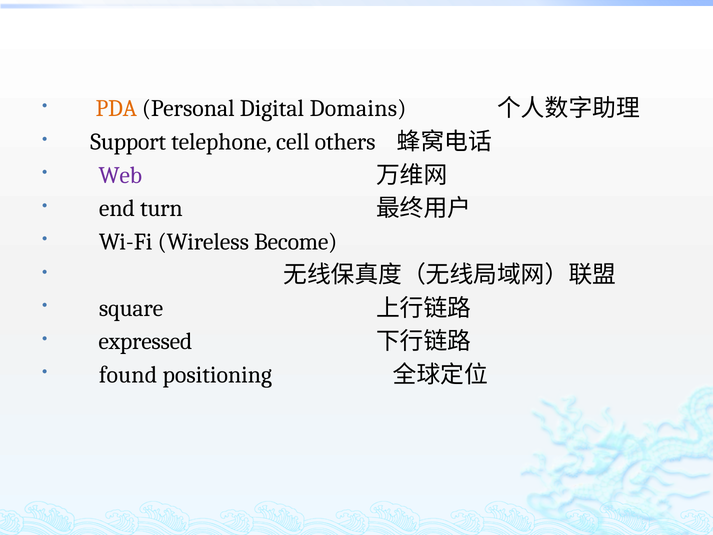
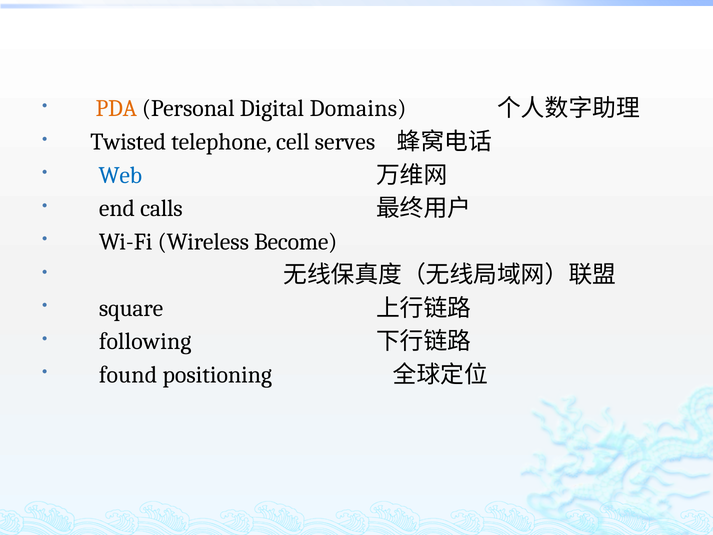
Support: Support -> Twisted (128, 142)
others: others -> serves (345, 142)
Web colour: purple -> blue (120, 175)
turn: turn -> calls (161, 208)
expressed: expressed -> following (145, 341)
